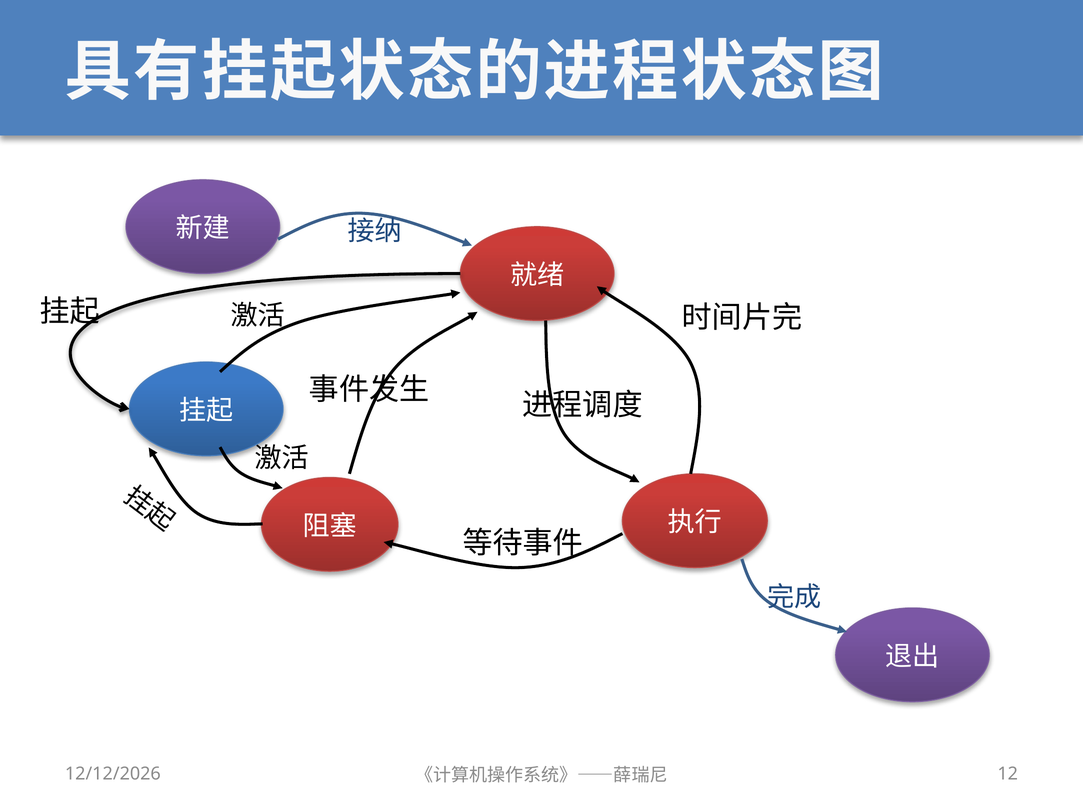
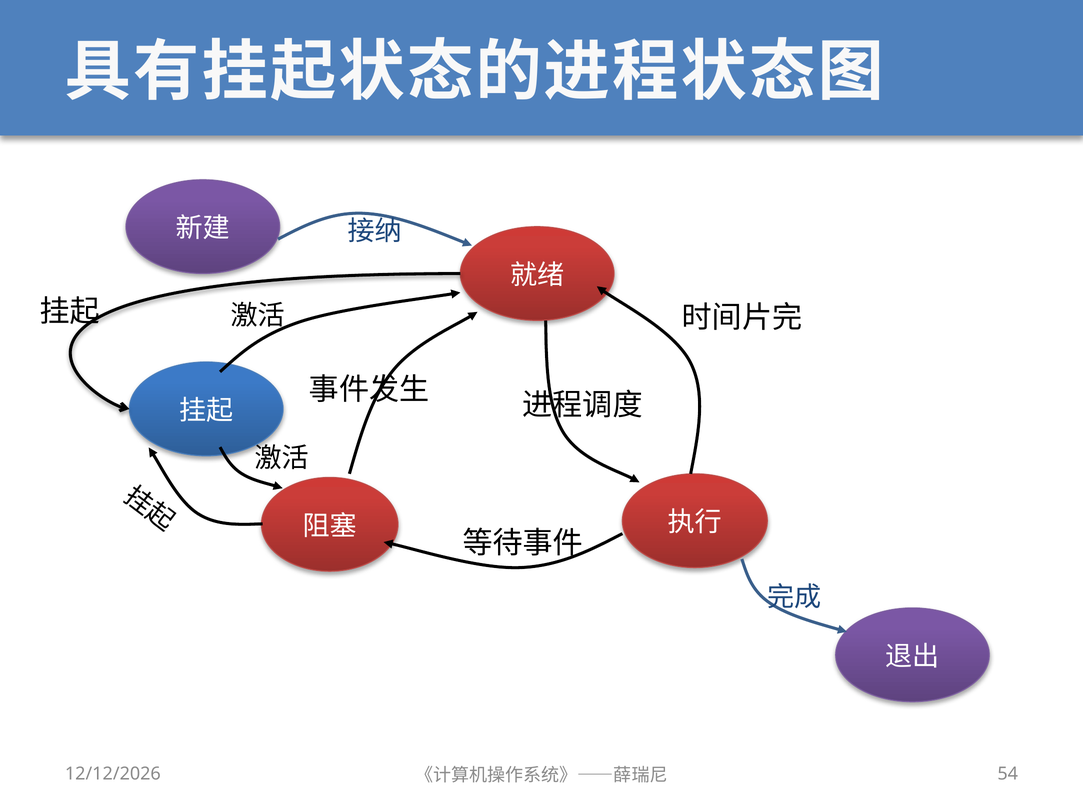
12: 12 -> 54 (1008, 774)
